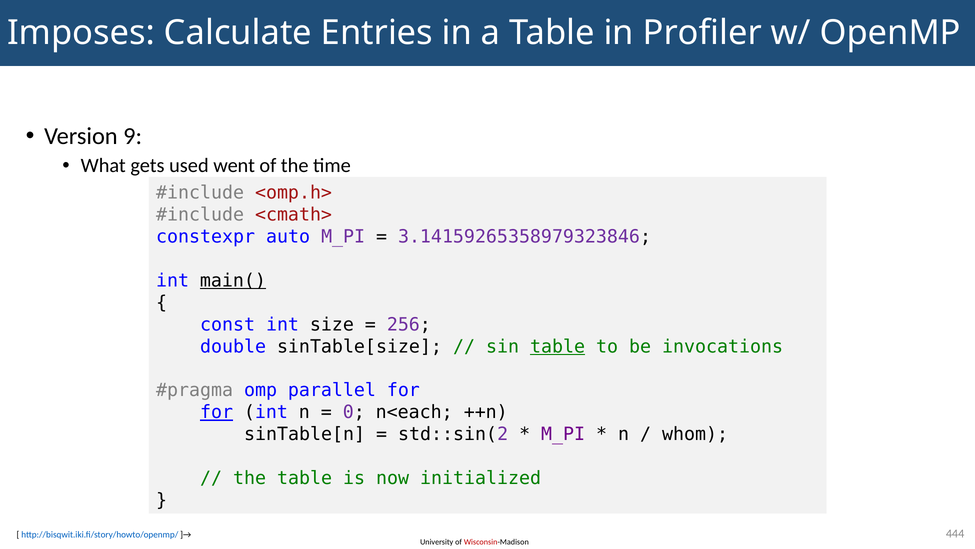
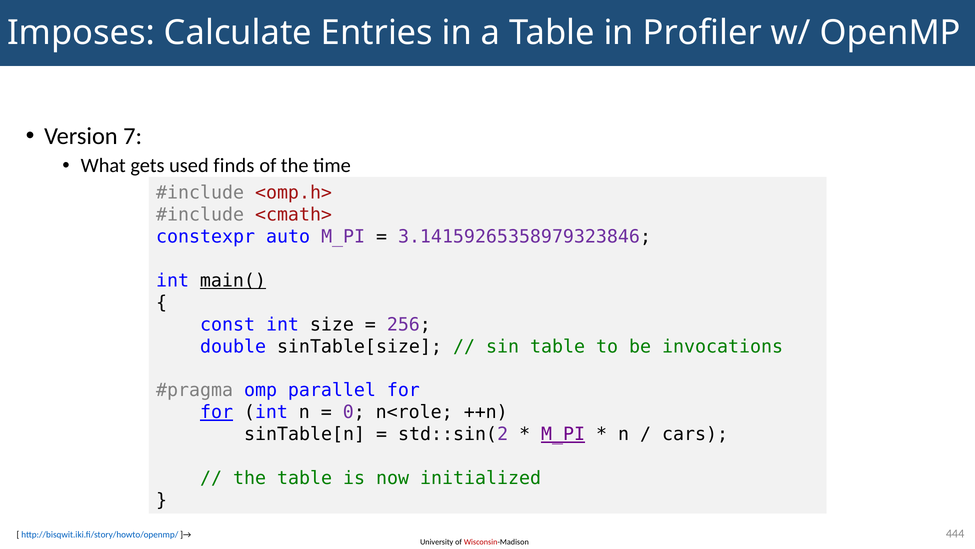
9: 9 -> 7 (133, 136)
went: went -> finds (234, 165)
table underline: present -> none (558, 346)
n<each: n<each -> n<role (414, 412)
M_PI underline: none -> present (563, 434)
whom: whom -> cars (695, 434)
